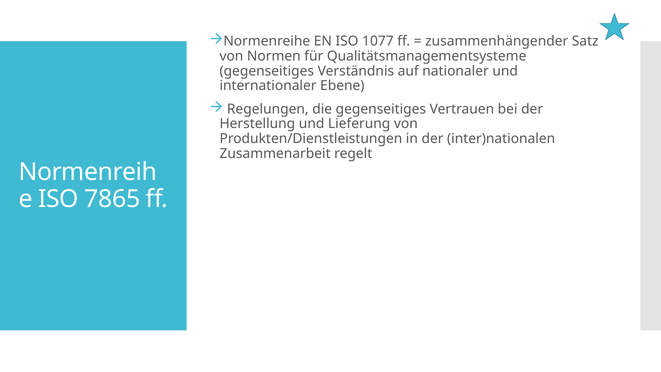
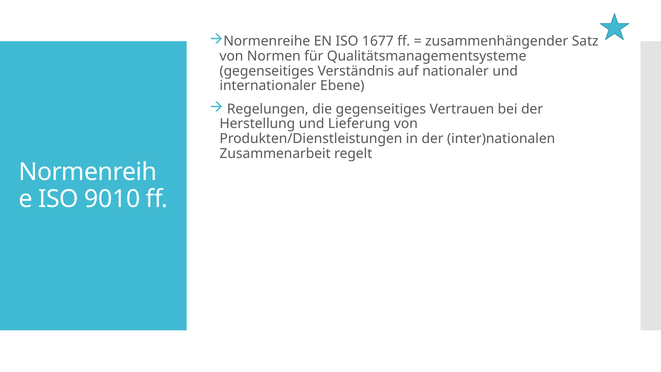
1077: 1077 -> 1677 (378, 41)
7865: 7865 -> 9010 (112, 199)
